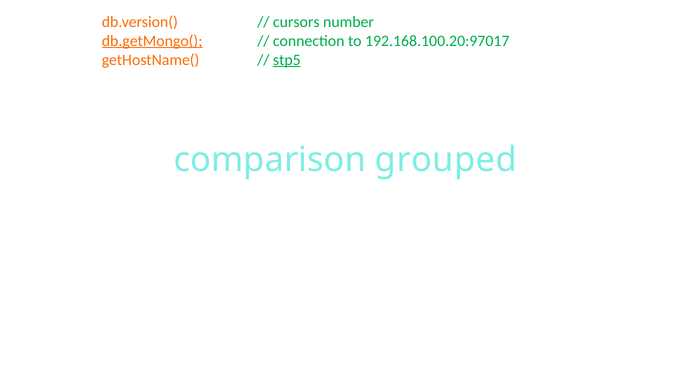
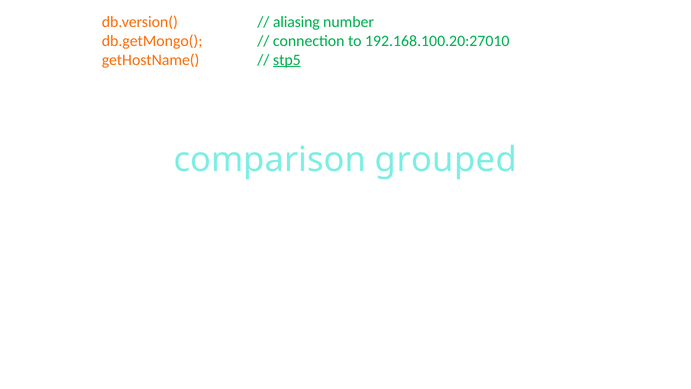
cursors: cursors -> aliasing (296, 22)
db.getMongo( underline: present -> none (152, 41)
192.168.100.20:97017: 192.168.100.20:97017 -> 192.168.100.20:27010 (437, 41)
